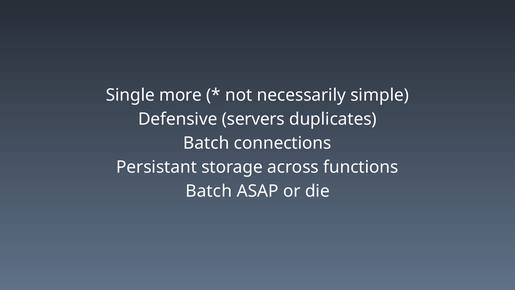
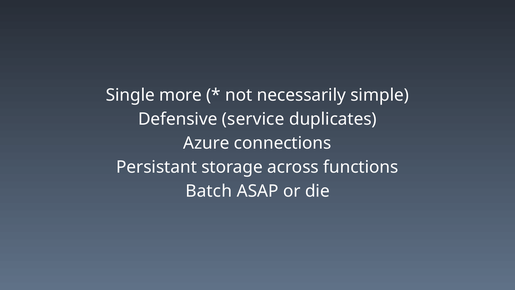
servers: servers -> service (253, 119)
Batch: Batch -> Azure (206, 143)
